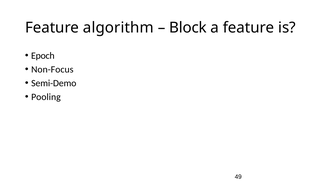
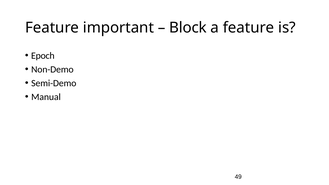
algorithm: algorithm -> important (118, 28)
Non-Focus: Non-Focus -> Non-Demo (52, 69)
Pooling: Pooling -> Manual (46, 97)
